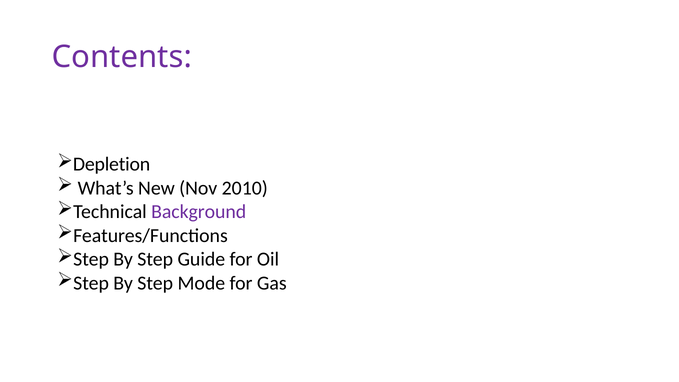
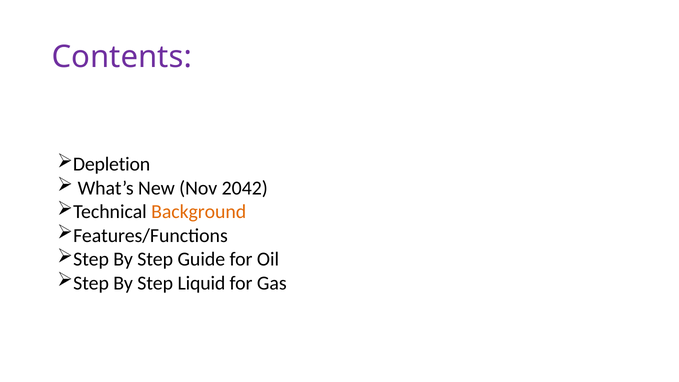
2010: 2010 -> 2042 (245, 188)
Background colour: purple -> orange (199, 212)
Mode: Mode -> Liquid (201, 283)
